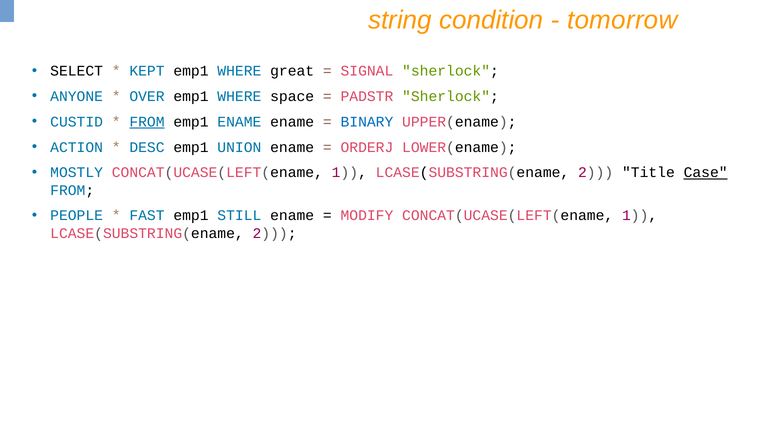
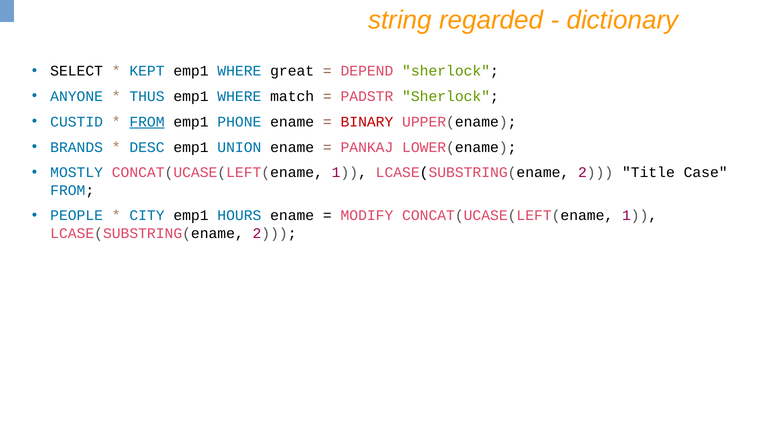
condition: condition -> regarded (491, 20)
tomorrow: tomorrow -> dictionary (622, 20)
SIGNAL: SIGNAL -> DEPEND (367, 71)
OVER: OVER -> THUS (147, 96)
space: space -> match (292, 96)
emp1 ENAME: ENAME -> PHONE (239, 122)
BINARY colour: blue -> red (367, 122)
ACTION: ACTION -> BRANDS (77, 147)
ORDERJ: ORDERJ -> PANKAJ (367, 147)
Case underline: present -> none (706, 173)
FAST: FAST -> CITY (147, 216)
STILL: STILL -> HOURS (239, 216)
